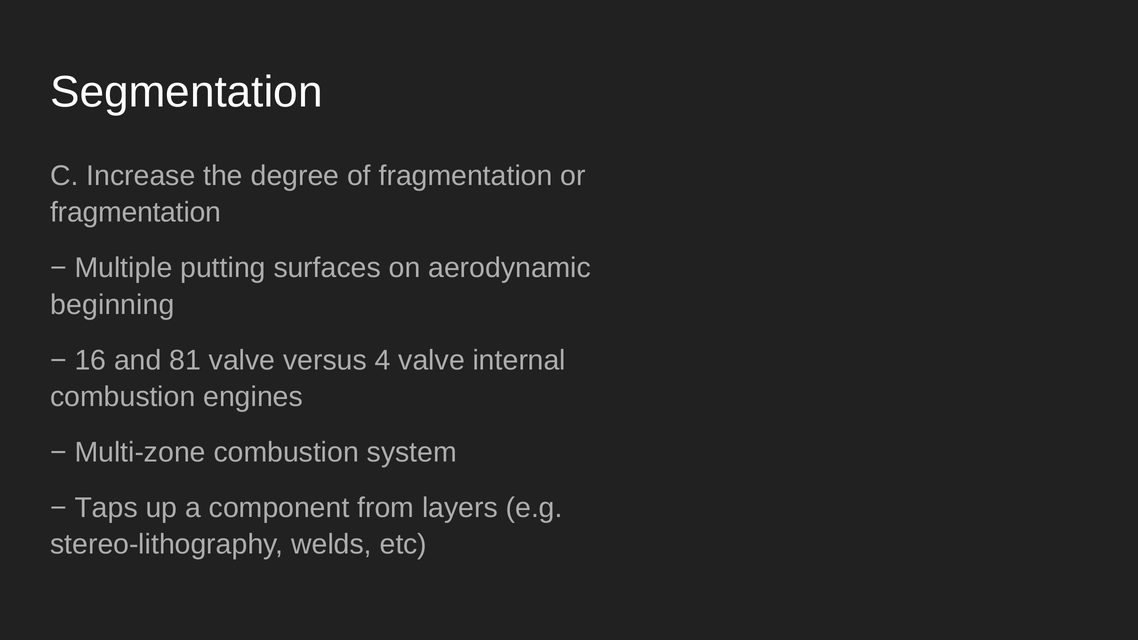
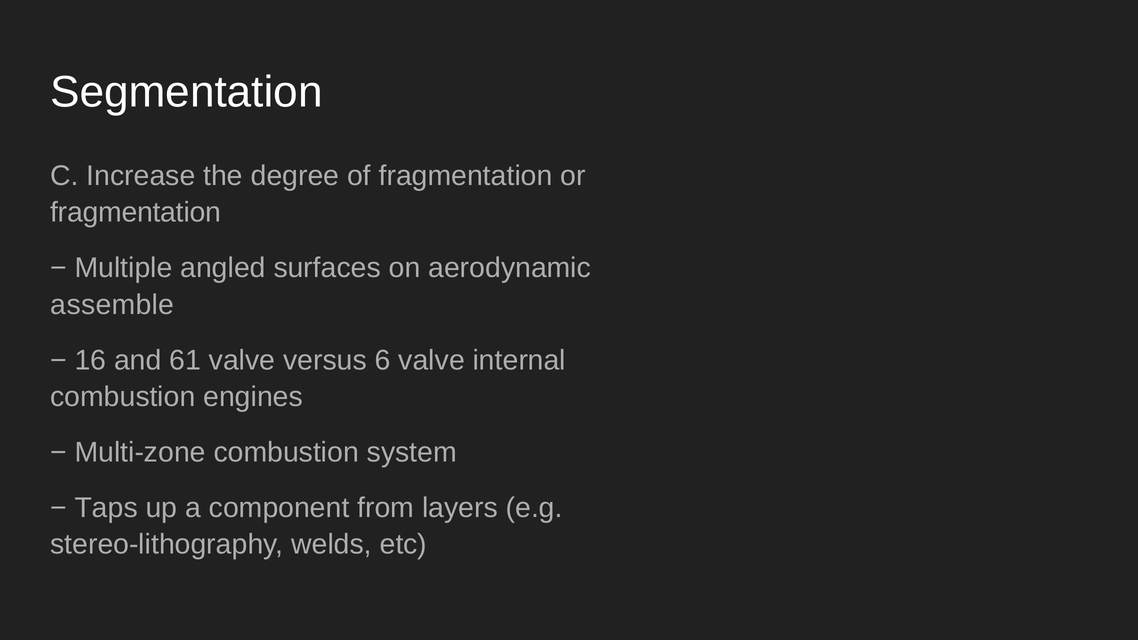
putting: putting -> angled (223, 268)
beginning: beginning -> assemble (112, 305)
81: 81 -> 61 (185, 360)
4: 4 -> 6 (383, 360)
